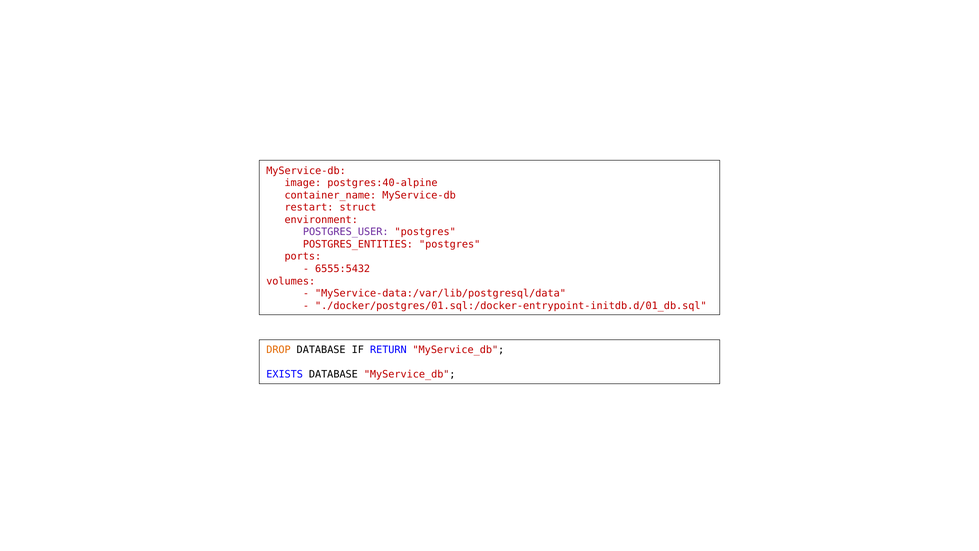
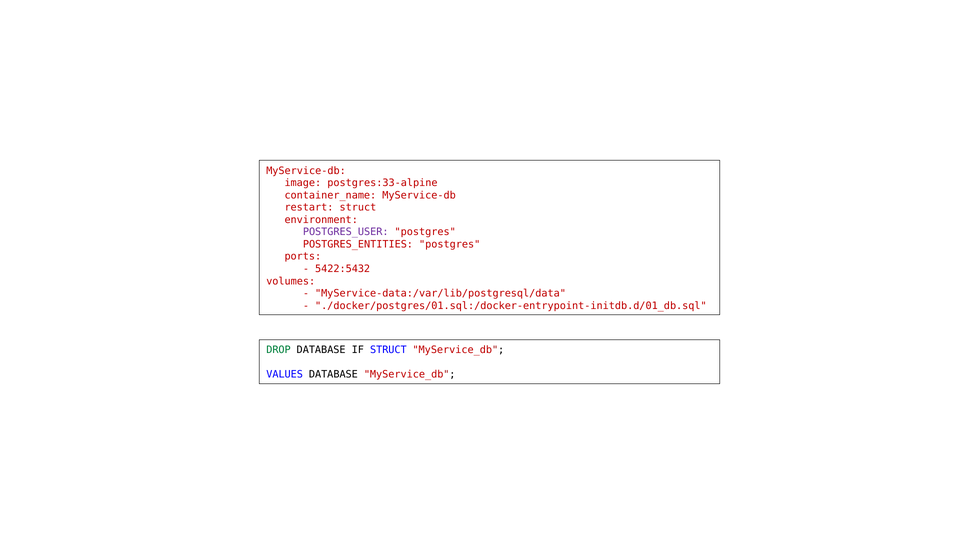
postgres:40-alpine: postgres:40-alpine -> postgres:33-alpine (382, 183)
6555:5432: 6555:5432 -> 5422:5432 (343, 269)
DROP colour: orange -> green (279, 350)
IF RETURN: RETURN -> STRUCT (388, 350)
EXISTS: EXISTS -> VALUES (285, 374)
